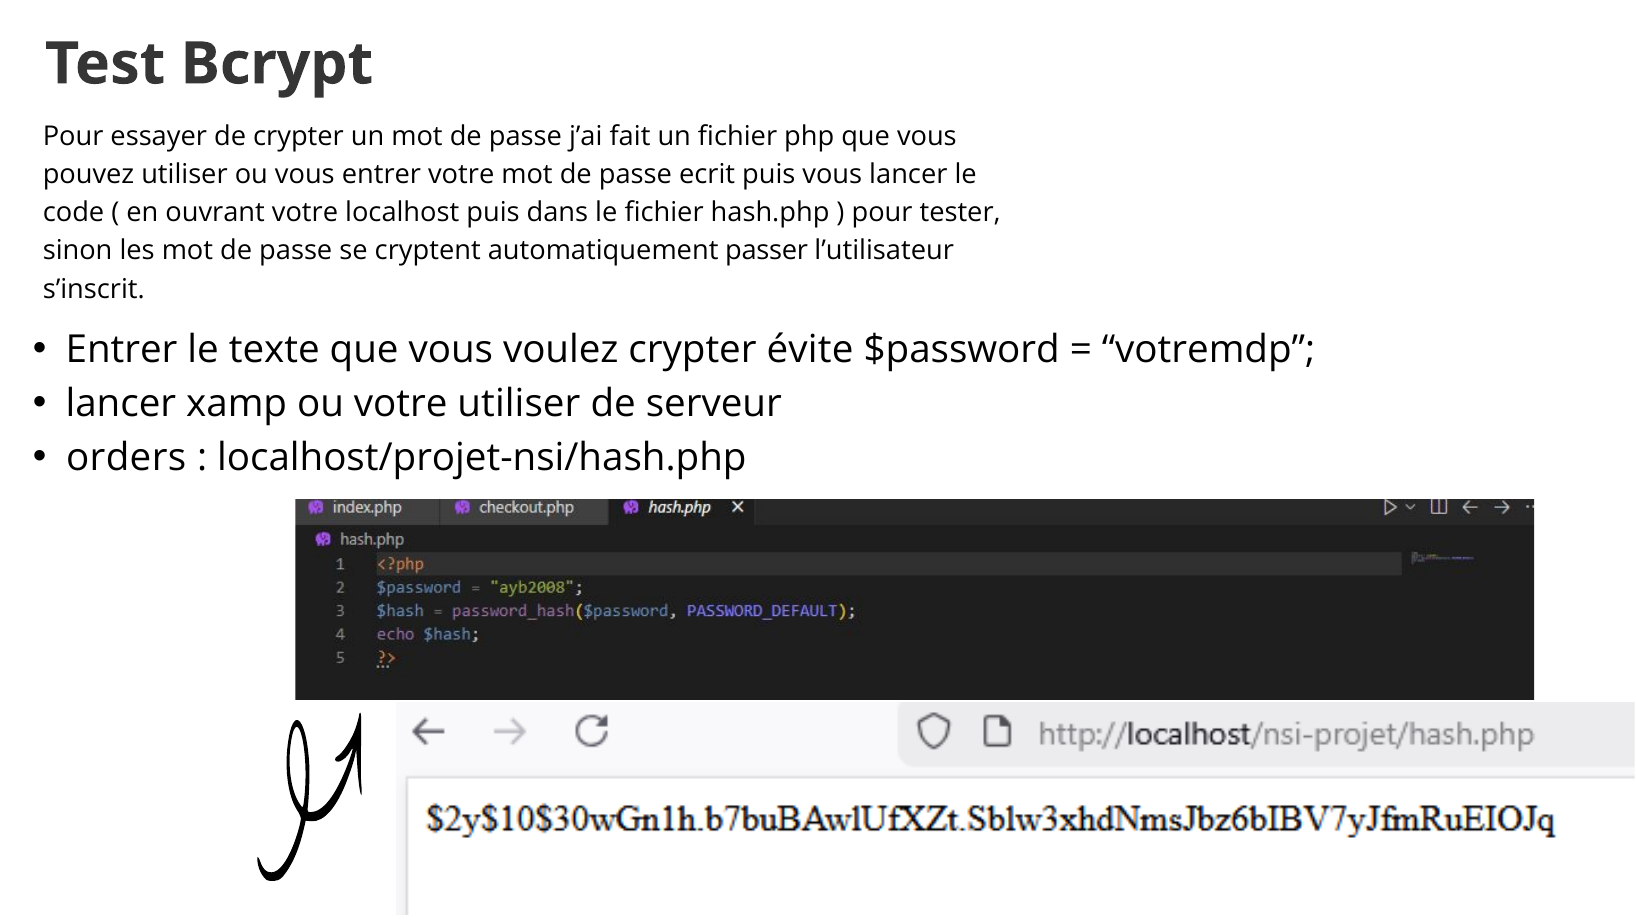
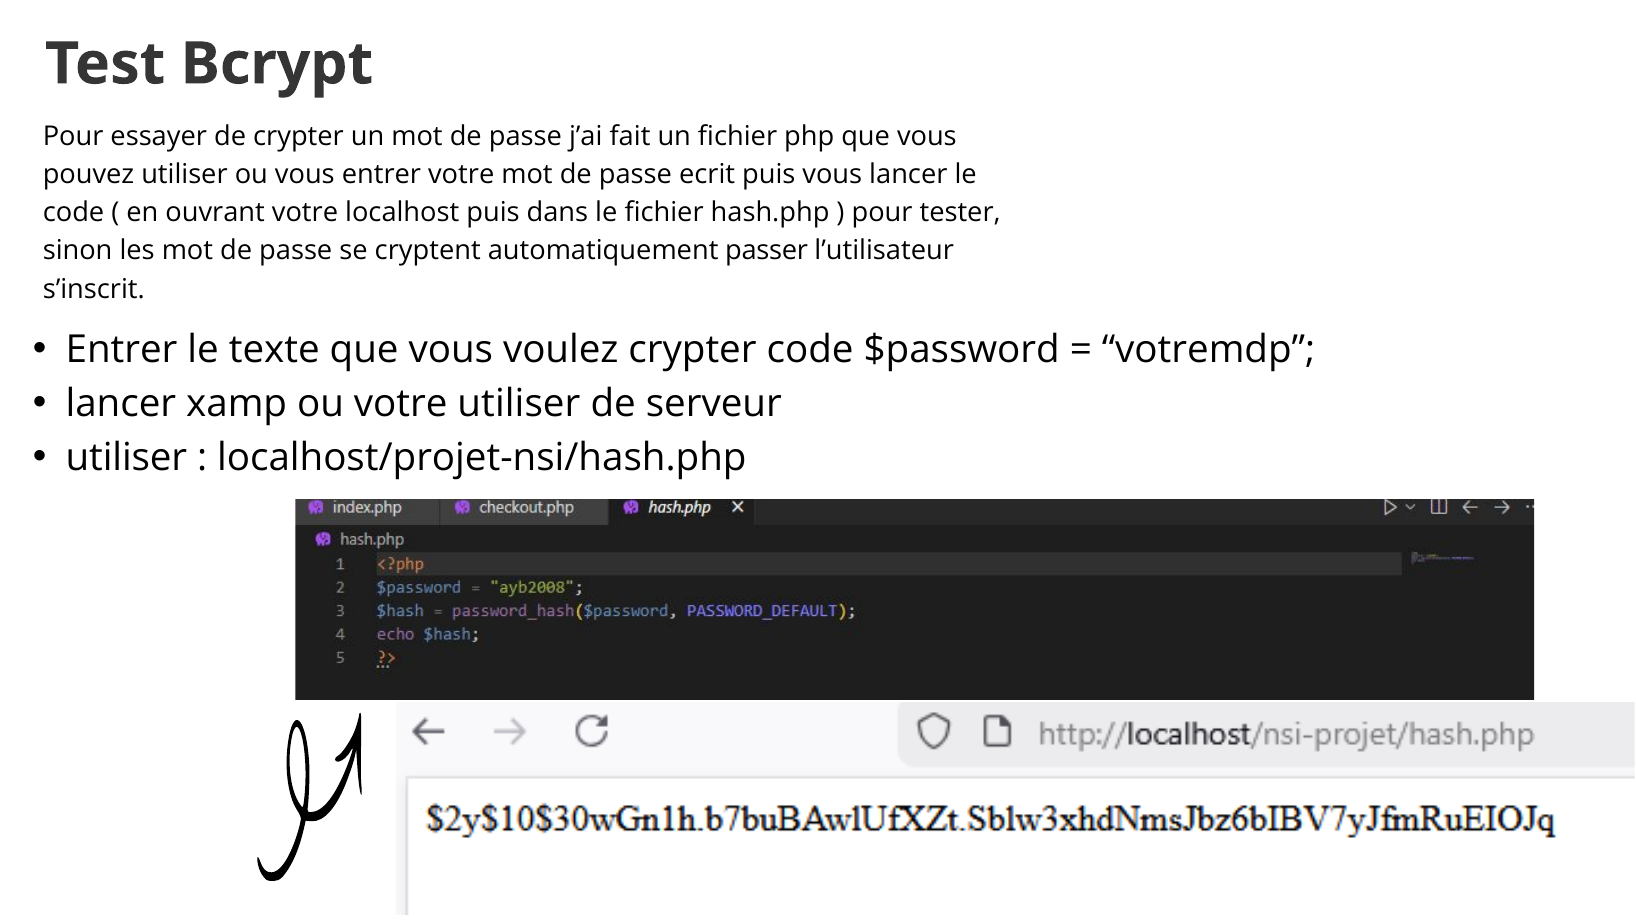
crypter évite: évite -> code (810, 350)
orders: orders -> utiliser (126, 458)
